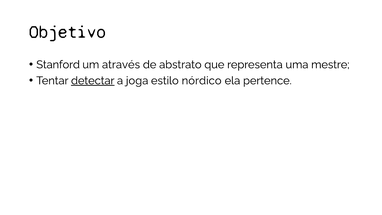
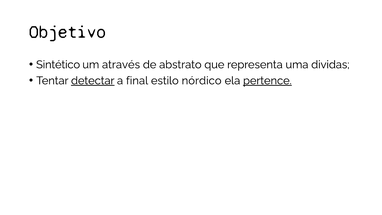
Stanford: Stanford -> Sintético (58, 65)
mestre: mestre -> dividas (330, 65)
joga: joga -> final (137, 81)
pertence underline: none -> present (267, 81)
